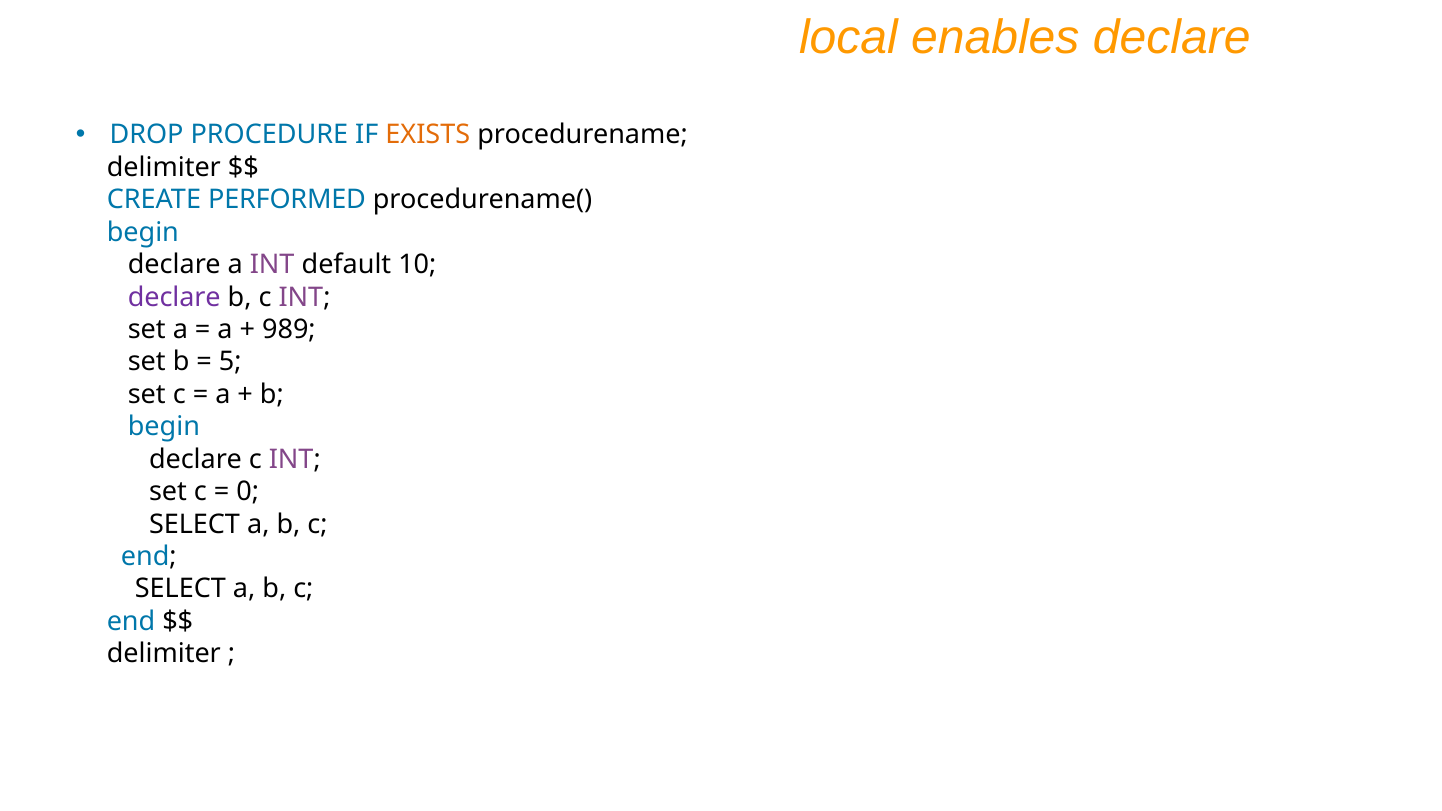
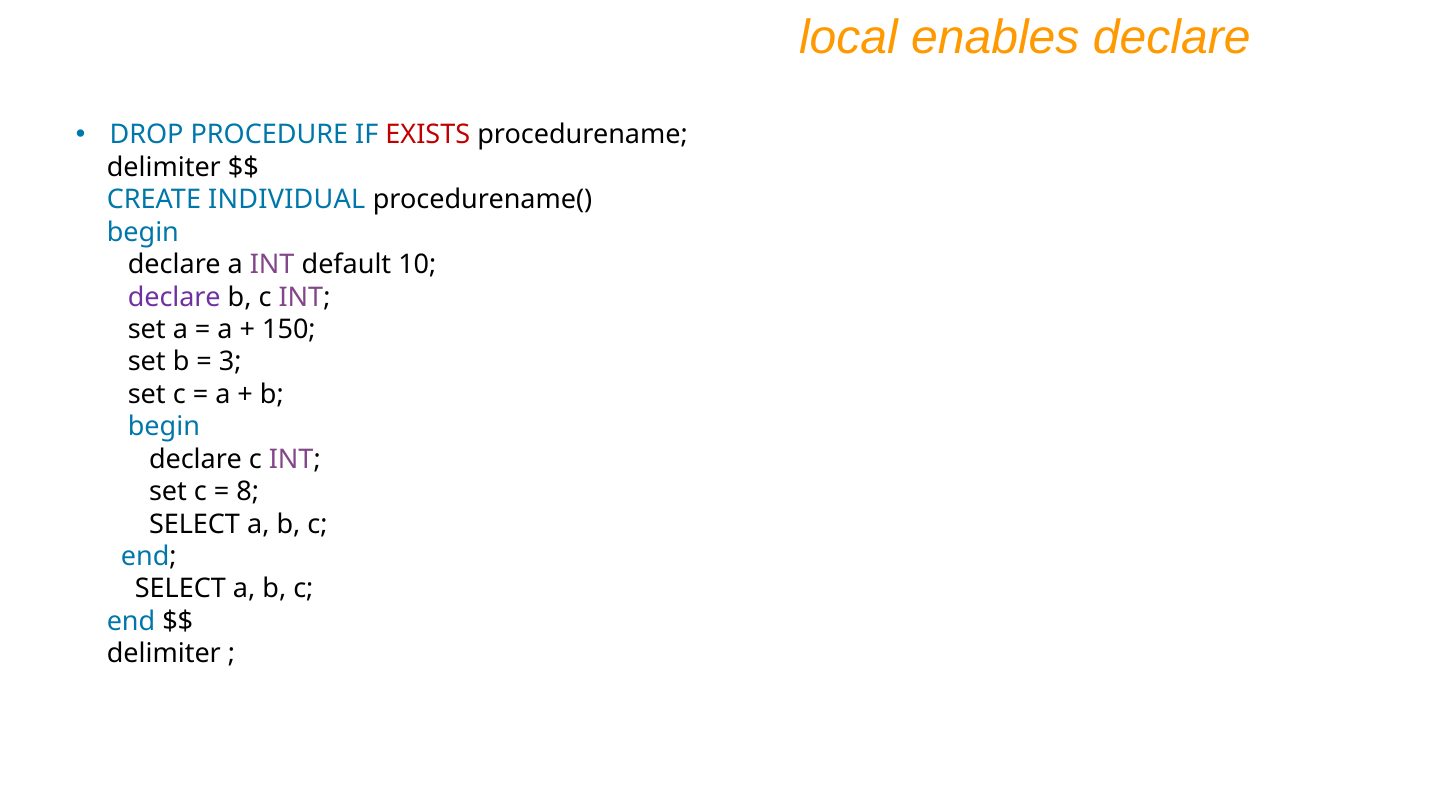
EXISTS colour: orange -> red (428, 135)
PERFORMED: PERFORMED -> INDIVIDUAL (287, 200)
989: 989 -> 150 (289, 330)
5: 5 -> 3 (230, 362)
0: 0 -> 8 (248, 492)
